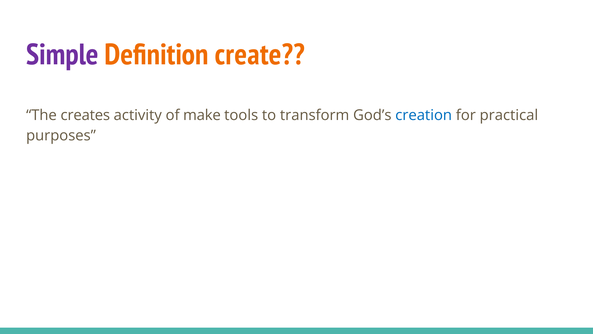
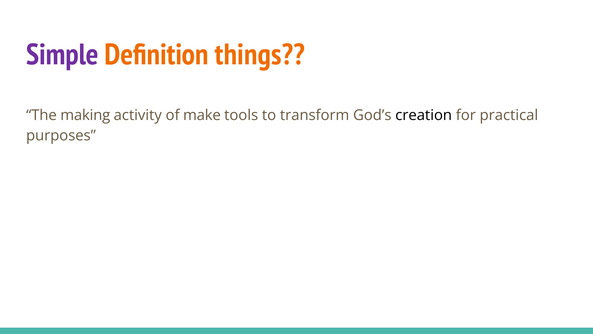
create: create -> things (260, 55)
creates: creates -> making (85, 115)
creation colour: blue -> black (424, 115)
